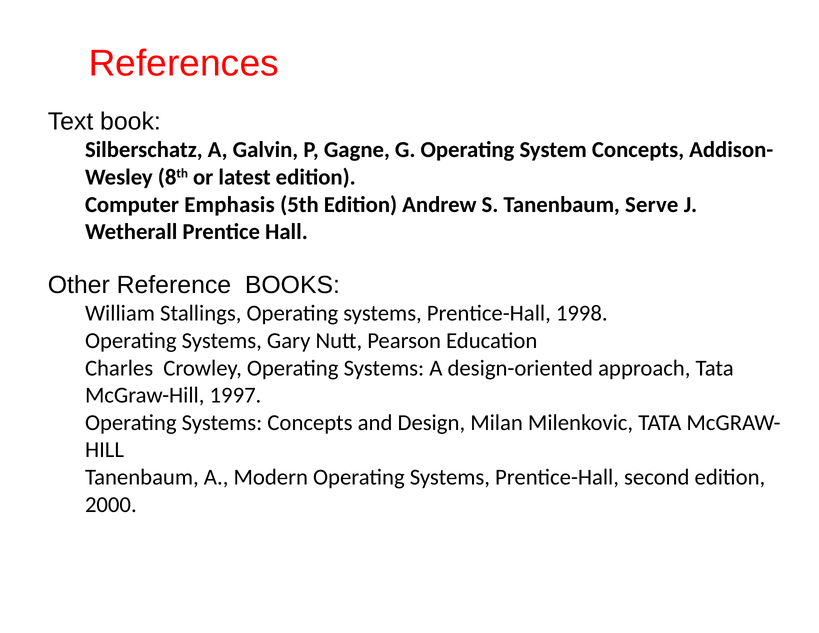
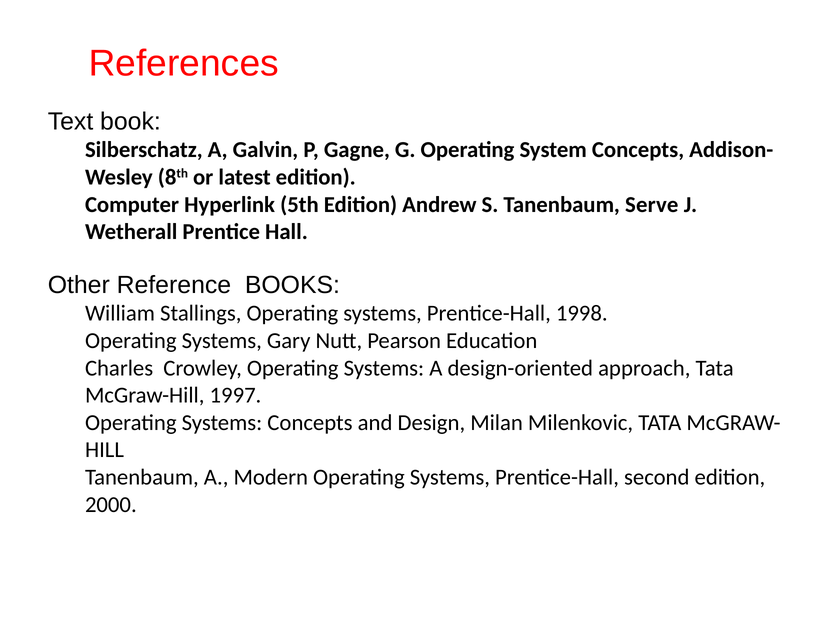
Emphasis: Emphasis -> Hyperlink (230, 204)
